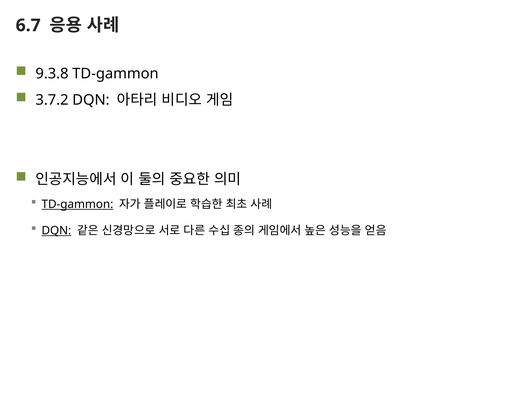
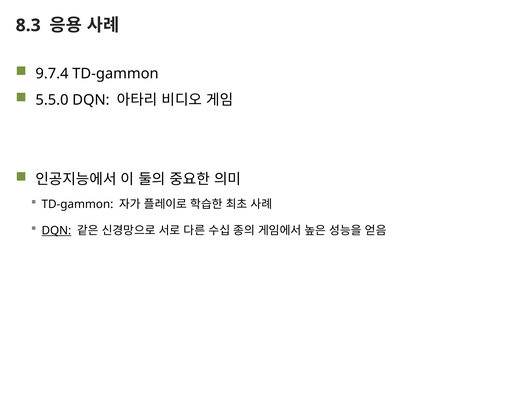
6.7: 6.7 -> 8.3 (28, 25)
9.3.8: 9.3.8 -> 9.7.4 (52, 74)
3.7.2: 3.7.2 -> 5.5.0 (52, 100)
TD-gammon underline: present -> none (77, 204)
